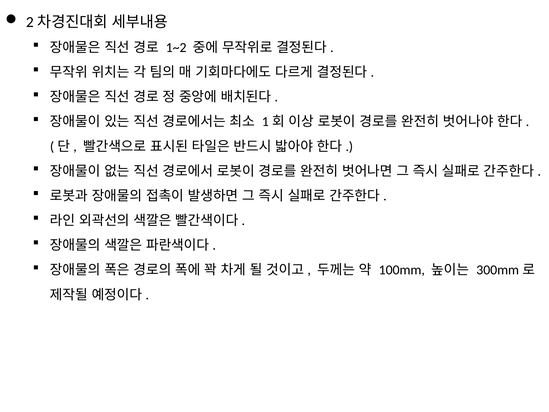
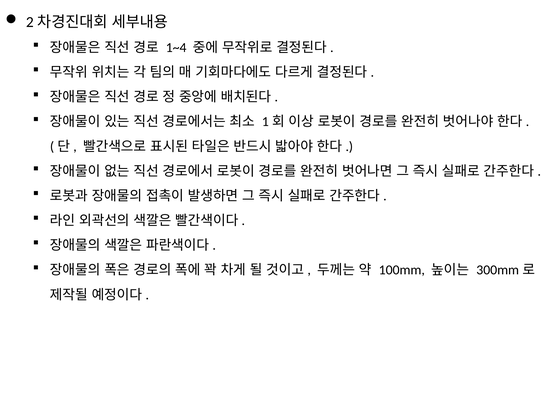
1~2: 1~2 -> 1~4 (176, 48)
